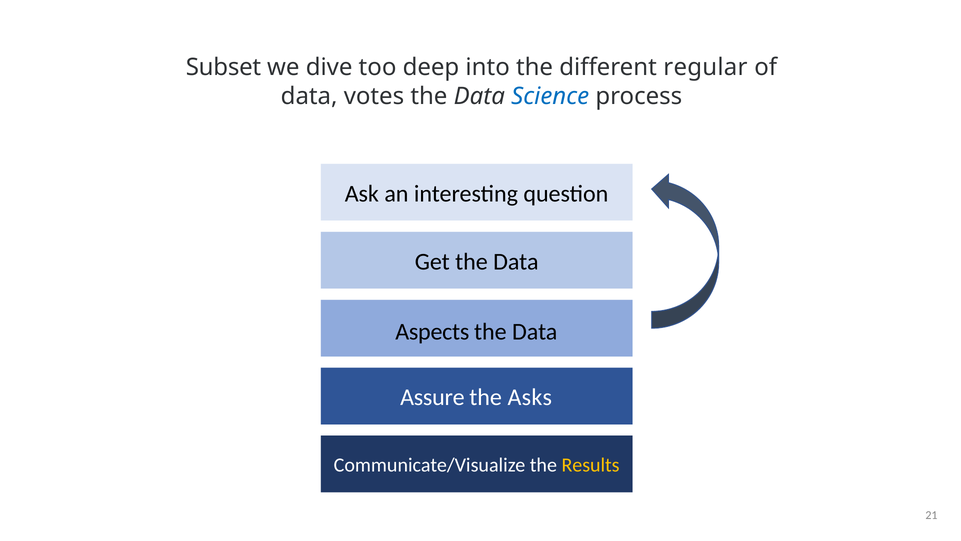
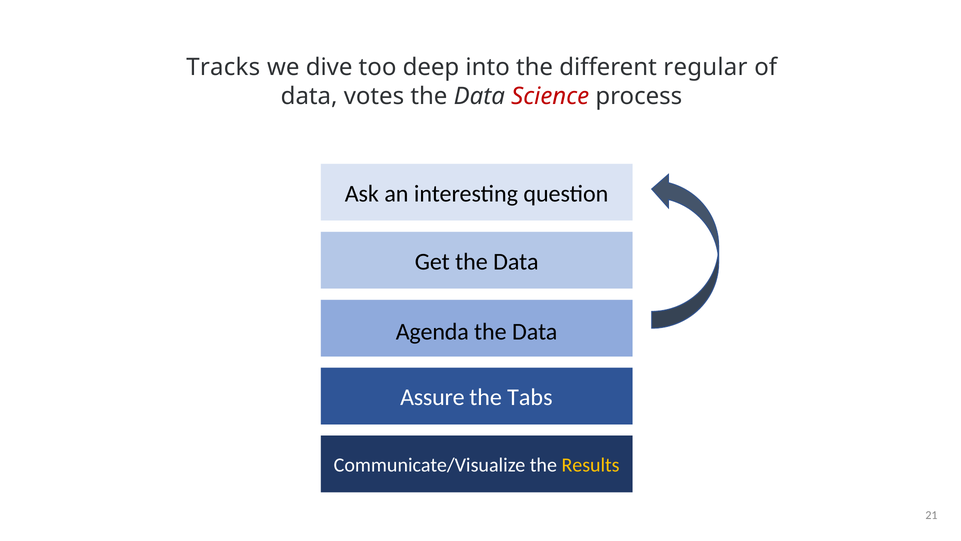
Subset: Subset -> Tracks (223, 67)
Science colour: blue -> red (550, 96)
Aspects: Aspects -> Agenda (432, 331)
Asks: Asks -> Tabs (530, 397)
